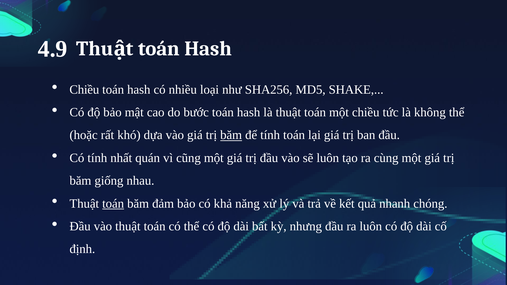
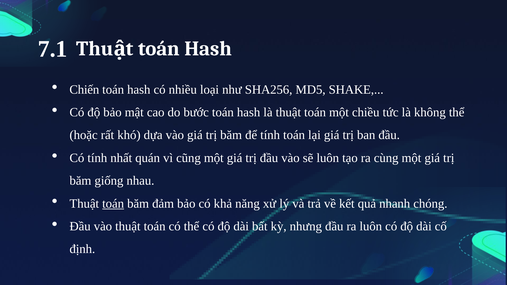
4.9: 4.9 -> 7.1 (53, 49)
Chiều: Chiều -> Chiến (84, 90)
băm underline: present -> none (231, 135)
